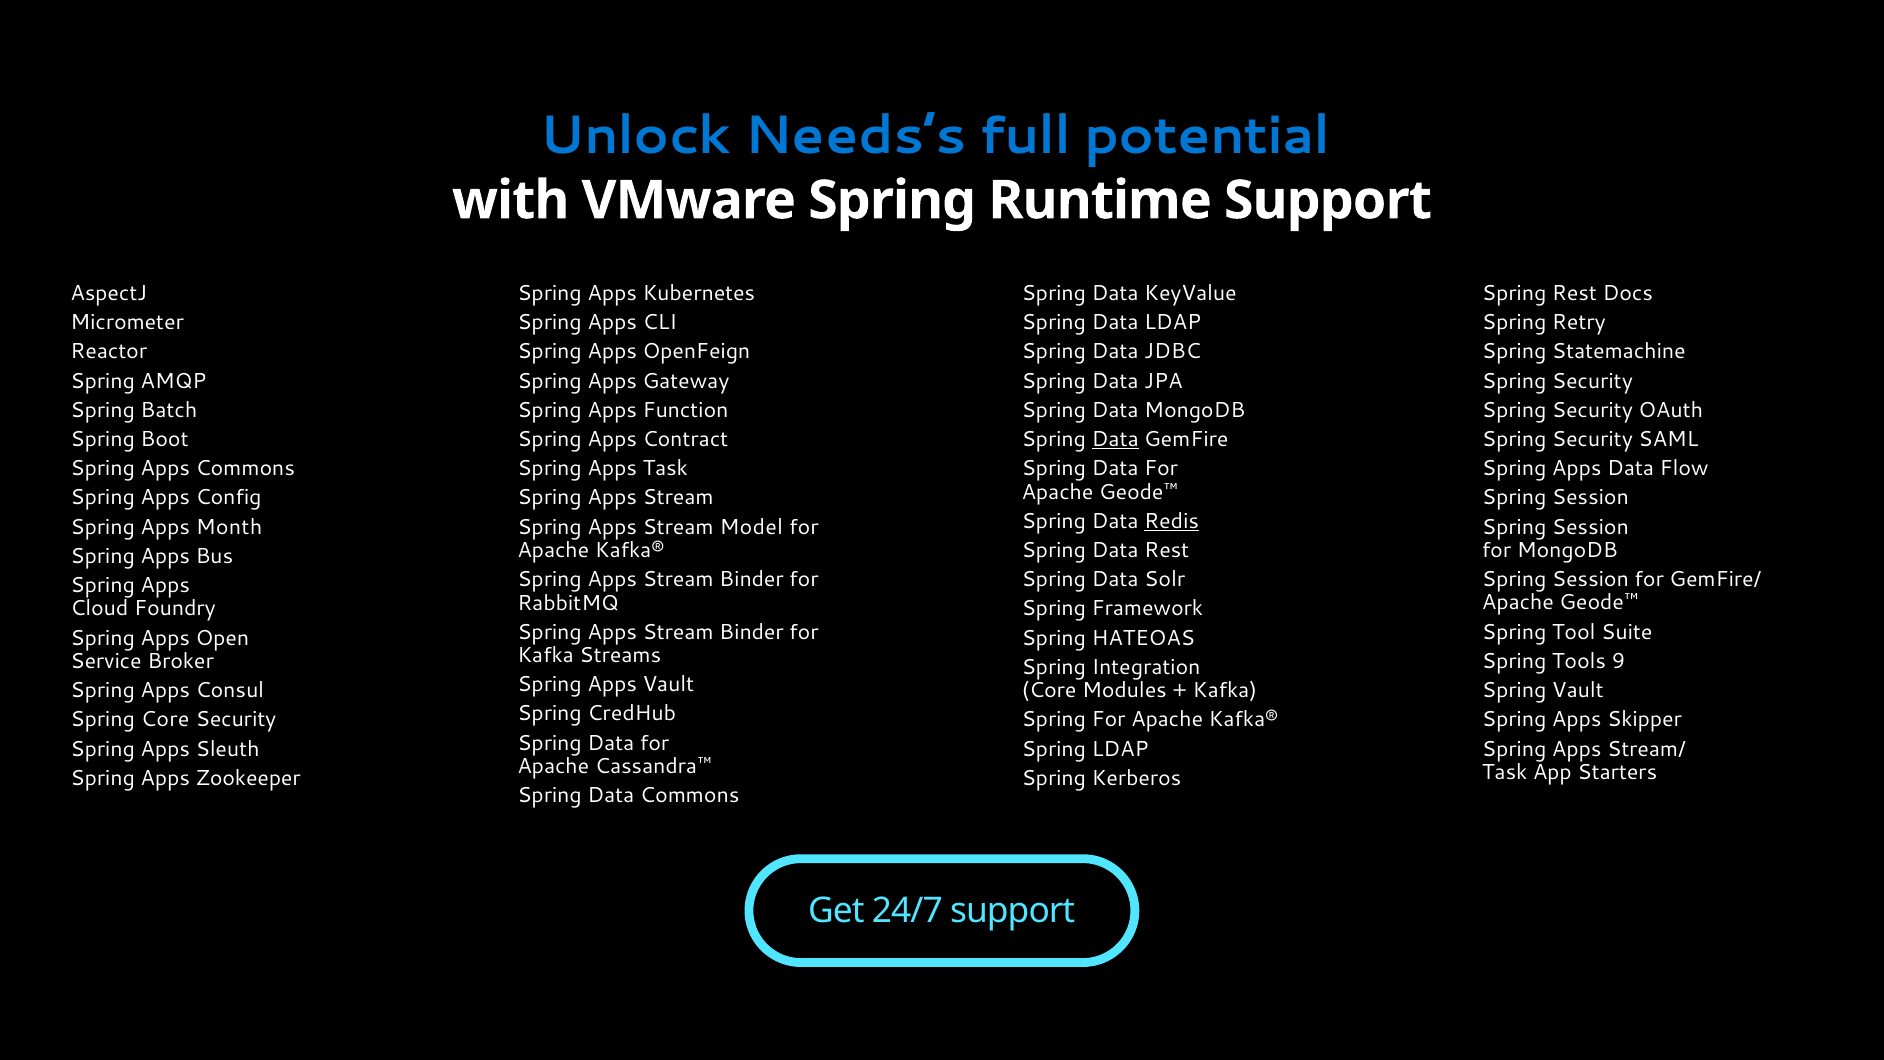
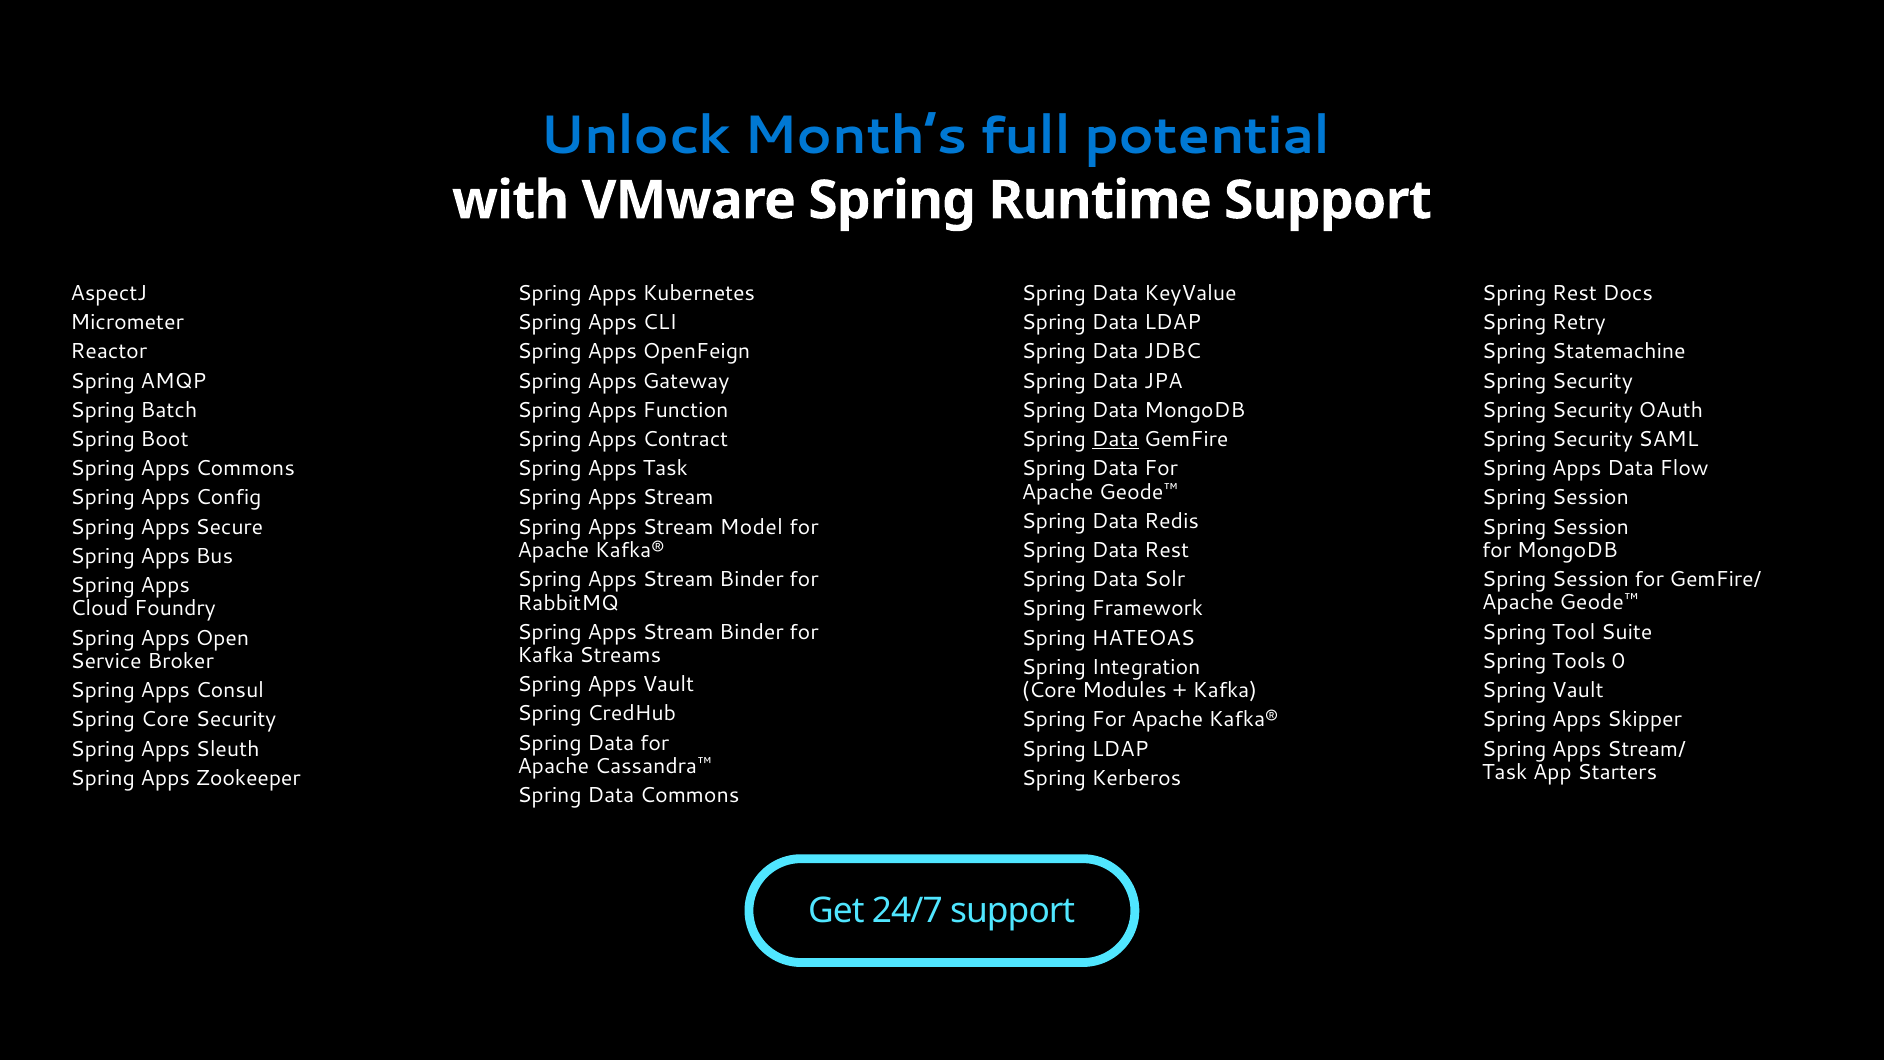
Needs’s: Needs’s -> Month’s (856, 136)
Redis underline: present -> none (1172, 521)
Month: Month -> Secure (229, 527)
9: 9 -> 0 (1618, 661)
